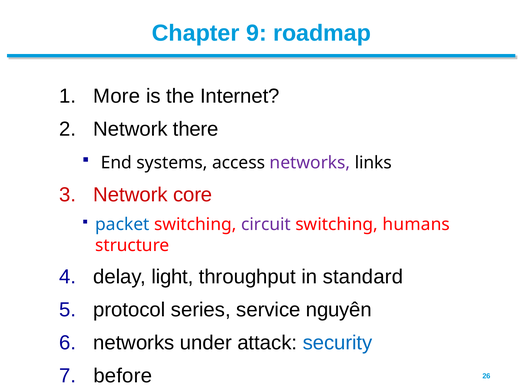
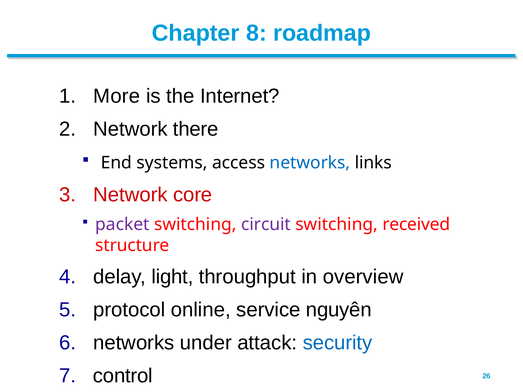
9: 9 -> 8 (256, 33)
networks colour: purple -> blue (310, 163)
packet colour: blue -> purple (122, 225)
humans: humans -> received (416, 225)
standard: standard -> overview (363, 277)
series: series -> online (201, 310)
before: before -> control (123, 376)
